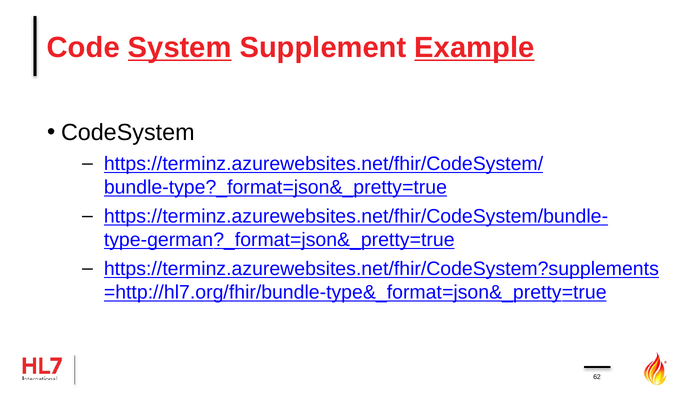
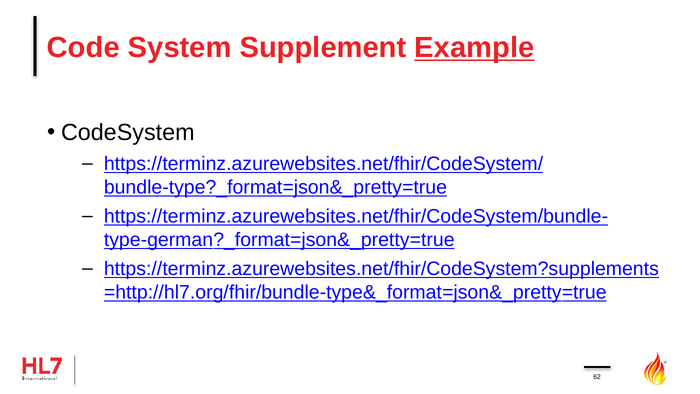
System underline: present -> none (180, 48)
